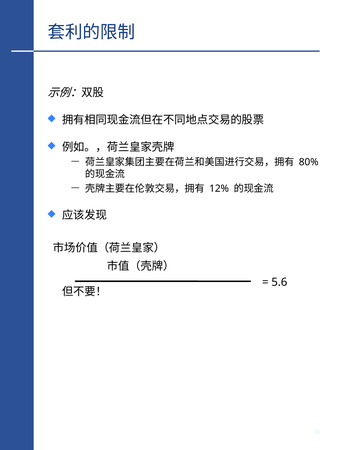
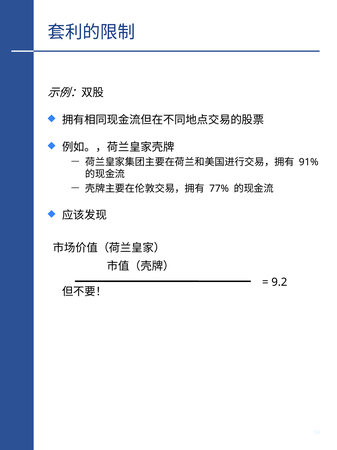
80%: 80% -> 91% (309, 162)
12%: 12% -> 77% (219, 188)
5.6: 5.6 -> 9.2 (279, 282)
